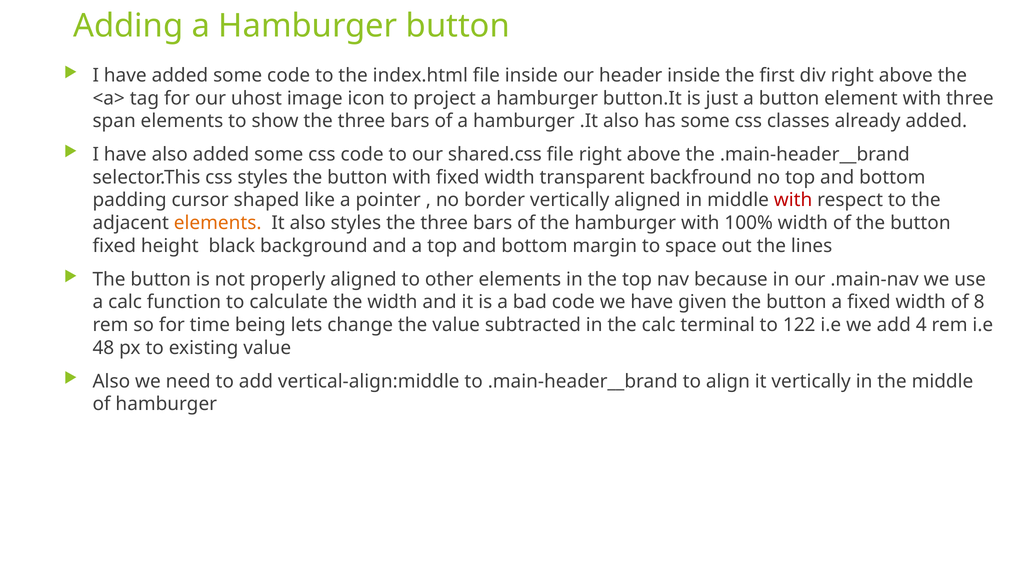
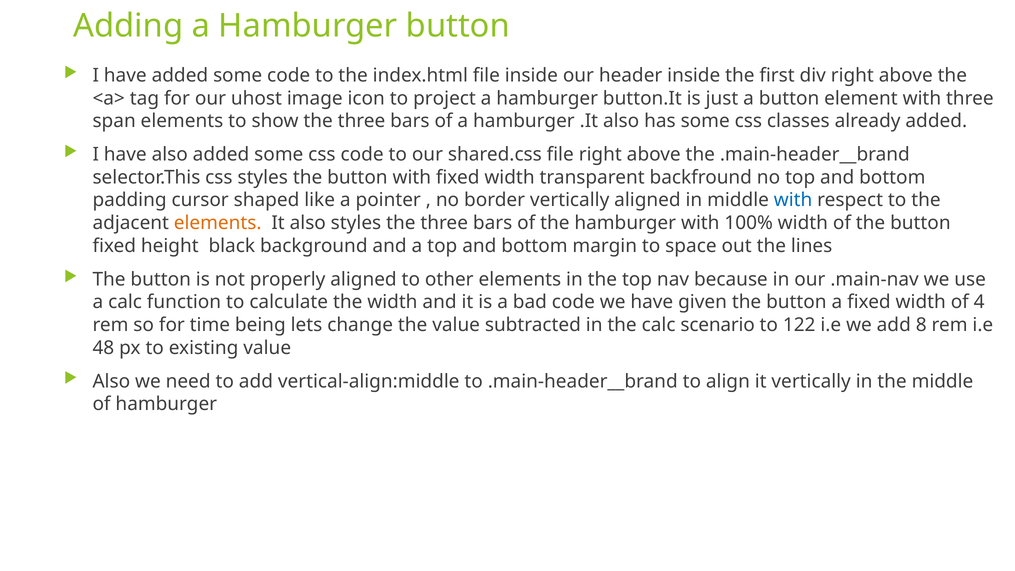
with colour: red -> blue (793, 200)
8: 8 -> 4 (979, 302)
terminal: terminal -> scenario (718, 325)
4: 4 -> 8 (921, 325)
